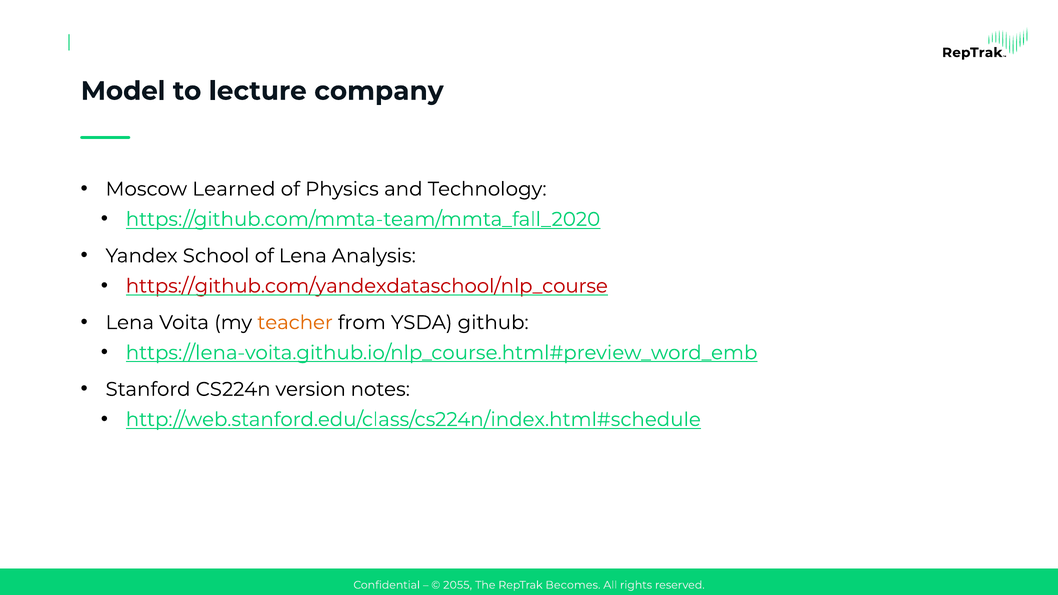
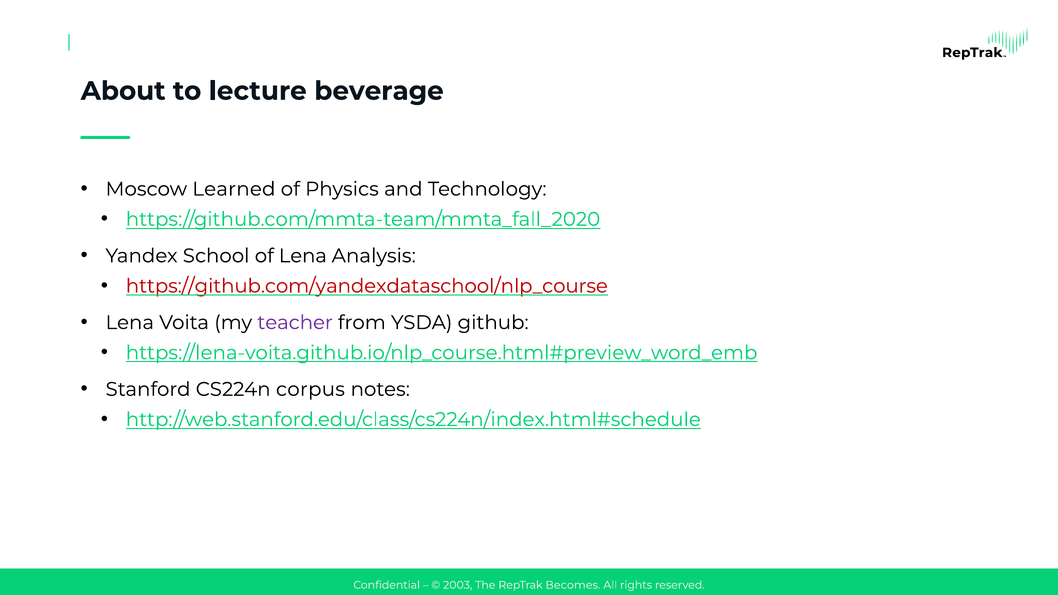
Model: Model -> About (123, 91)
company: company -> beverage (379, 91)
teacher colour: orange -> purple (295, 323)
version: version -> corpus (310, 389)
2055: 2055 -> 2003 (458, 585)
